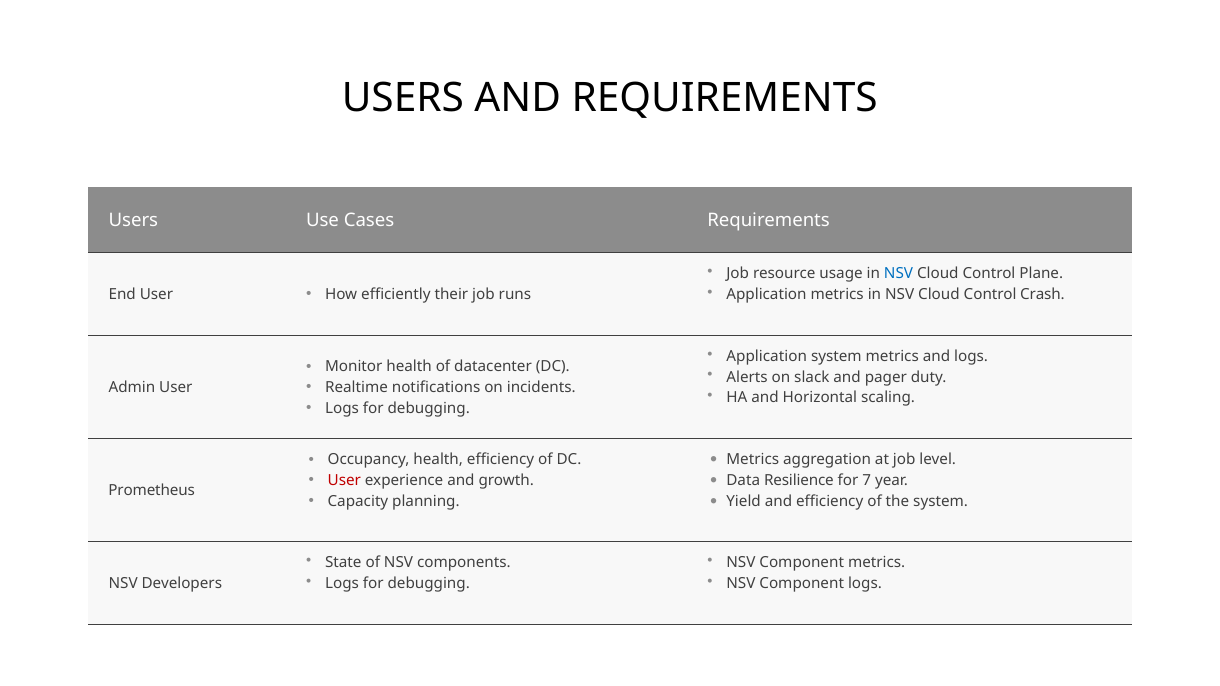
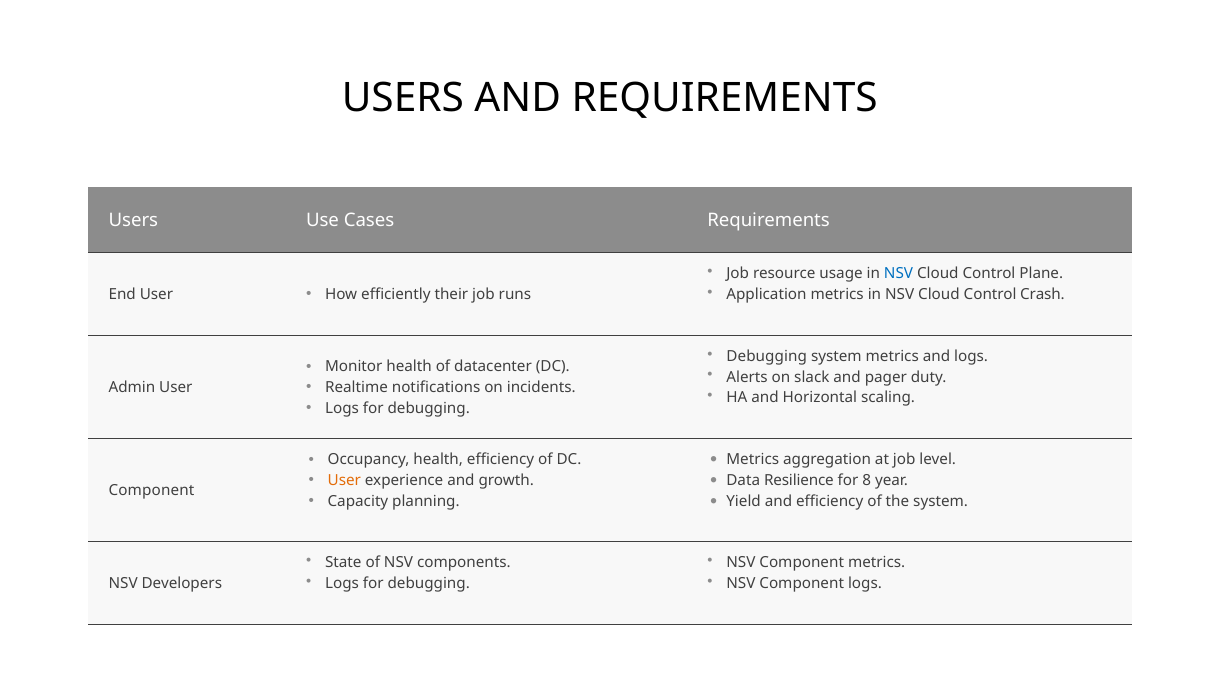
Application: Application -> Debugging (767, 356)
User colour: red -> orange (344, 481)
for 7: 7 -> 8 (867, 481)
Prometheus: Prometheus -> Component (152, 491)
